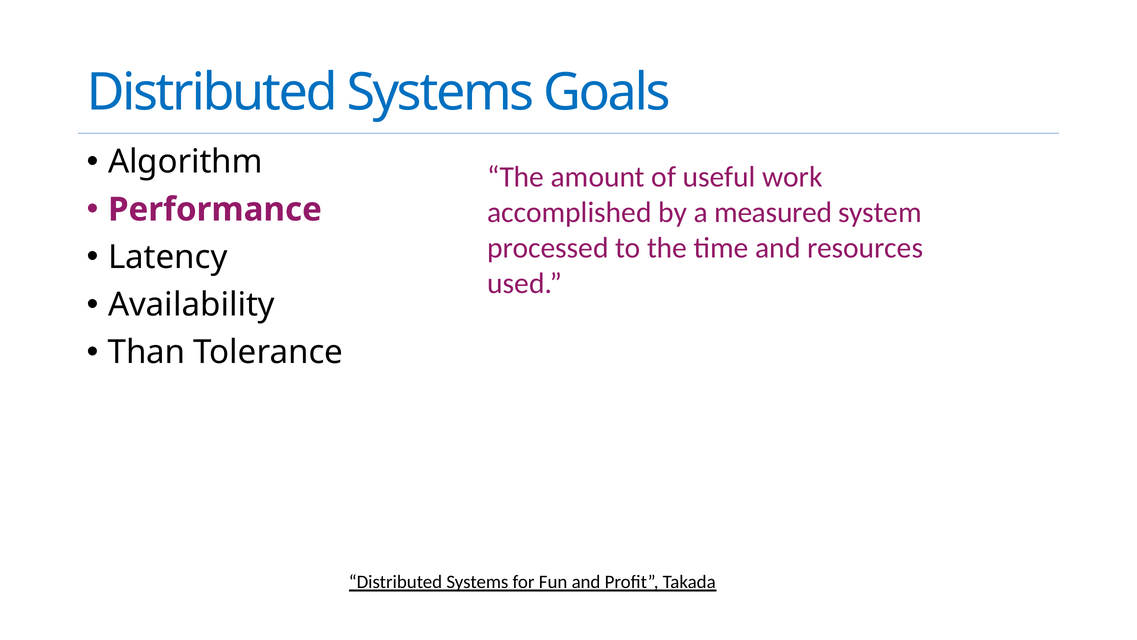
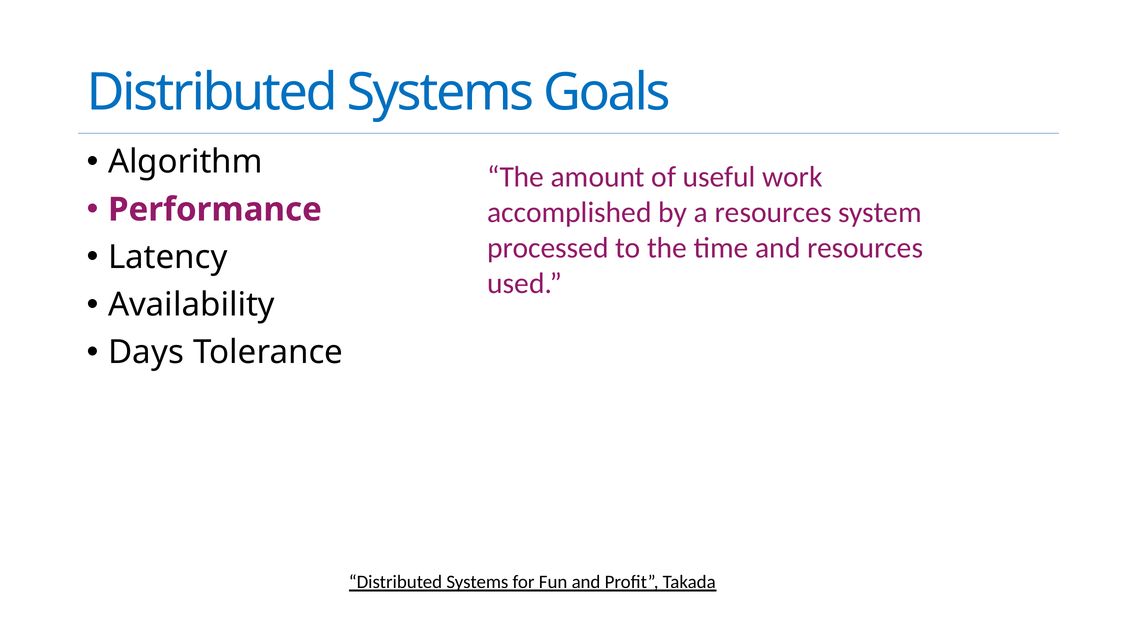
a measured: measured -> resources (773, 212)
Than: Than -> Days (146, 352)
